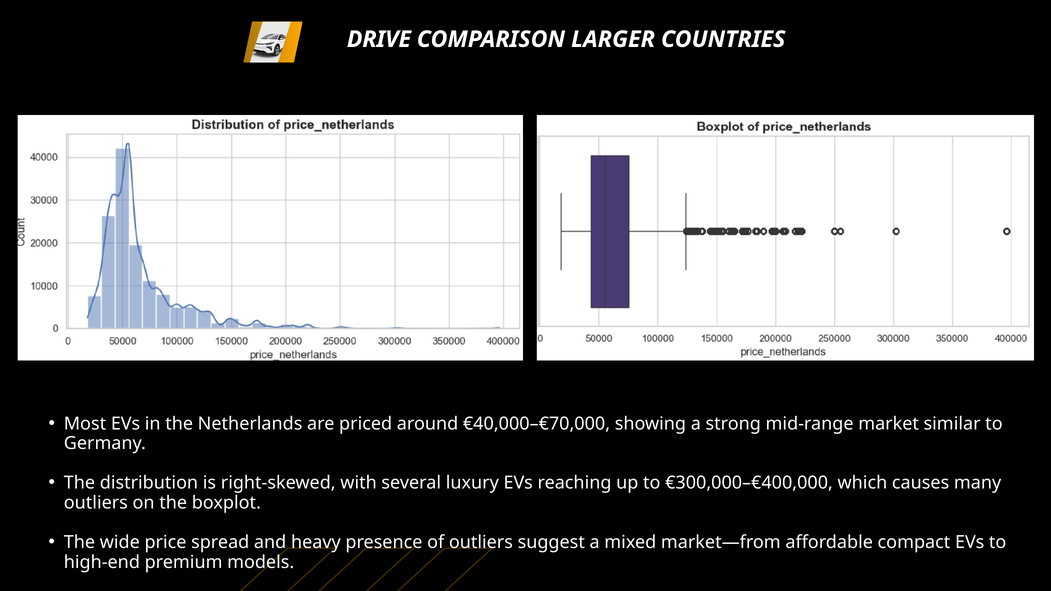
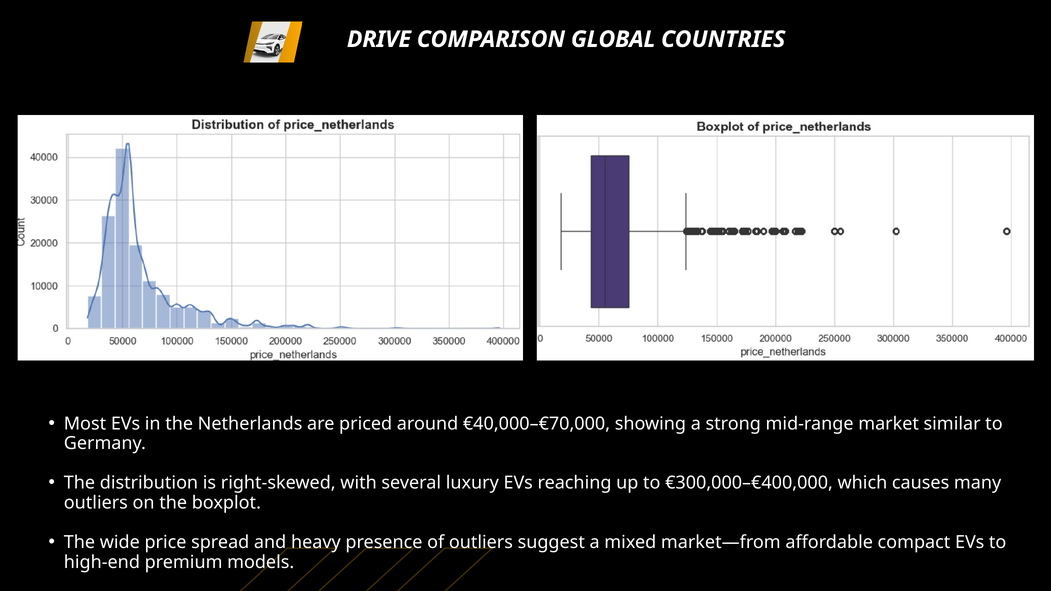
LARGER: LARGER -> GLOBAL (613, 39)
